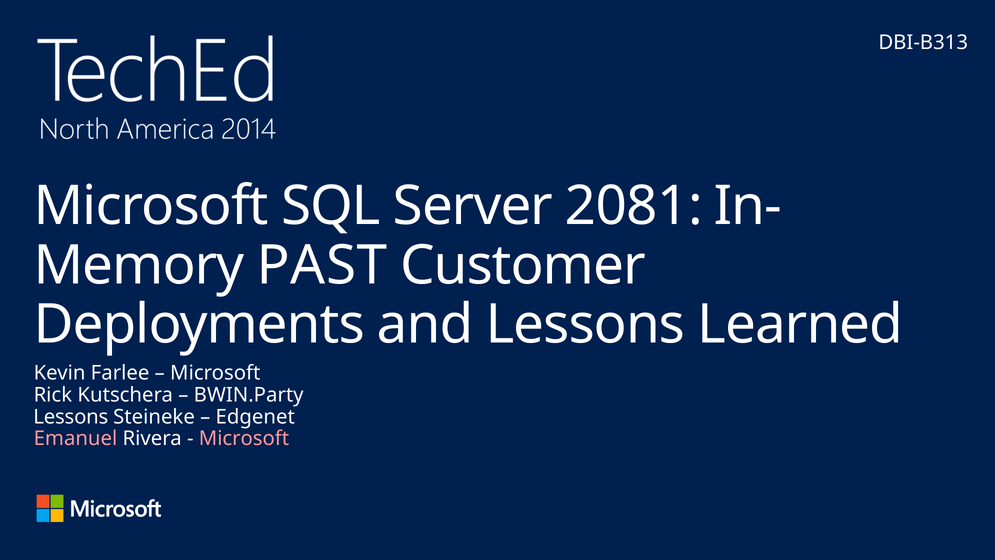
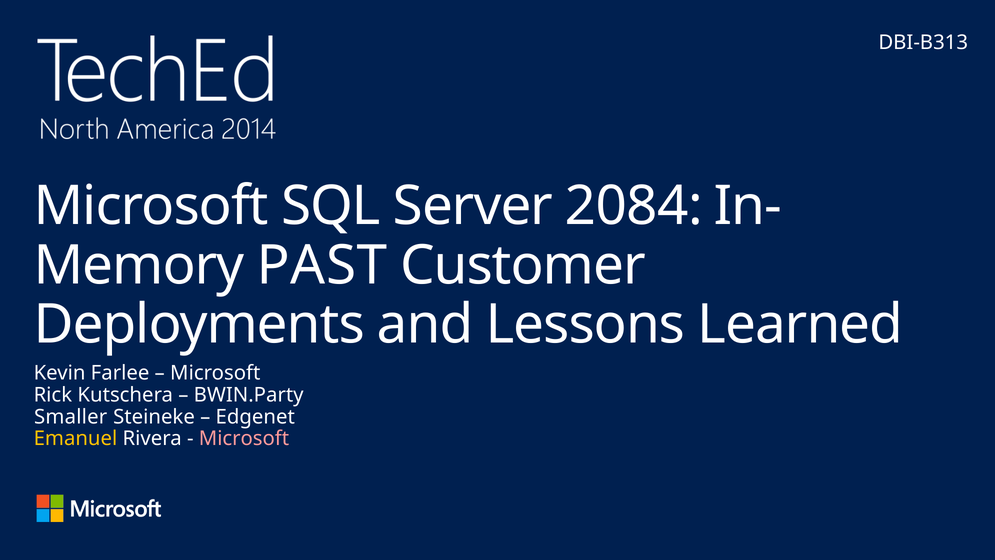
2081: 2081 -> 2084 (634, 206)
Lessons: Lessons -> Smaller (71, 417)
Emanuel colour: pink -> yellow (75, 438)
